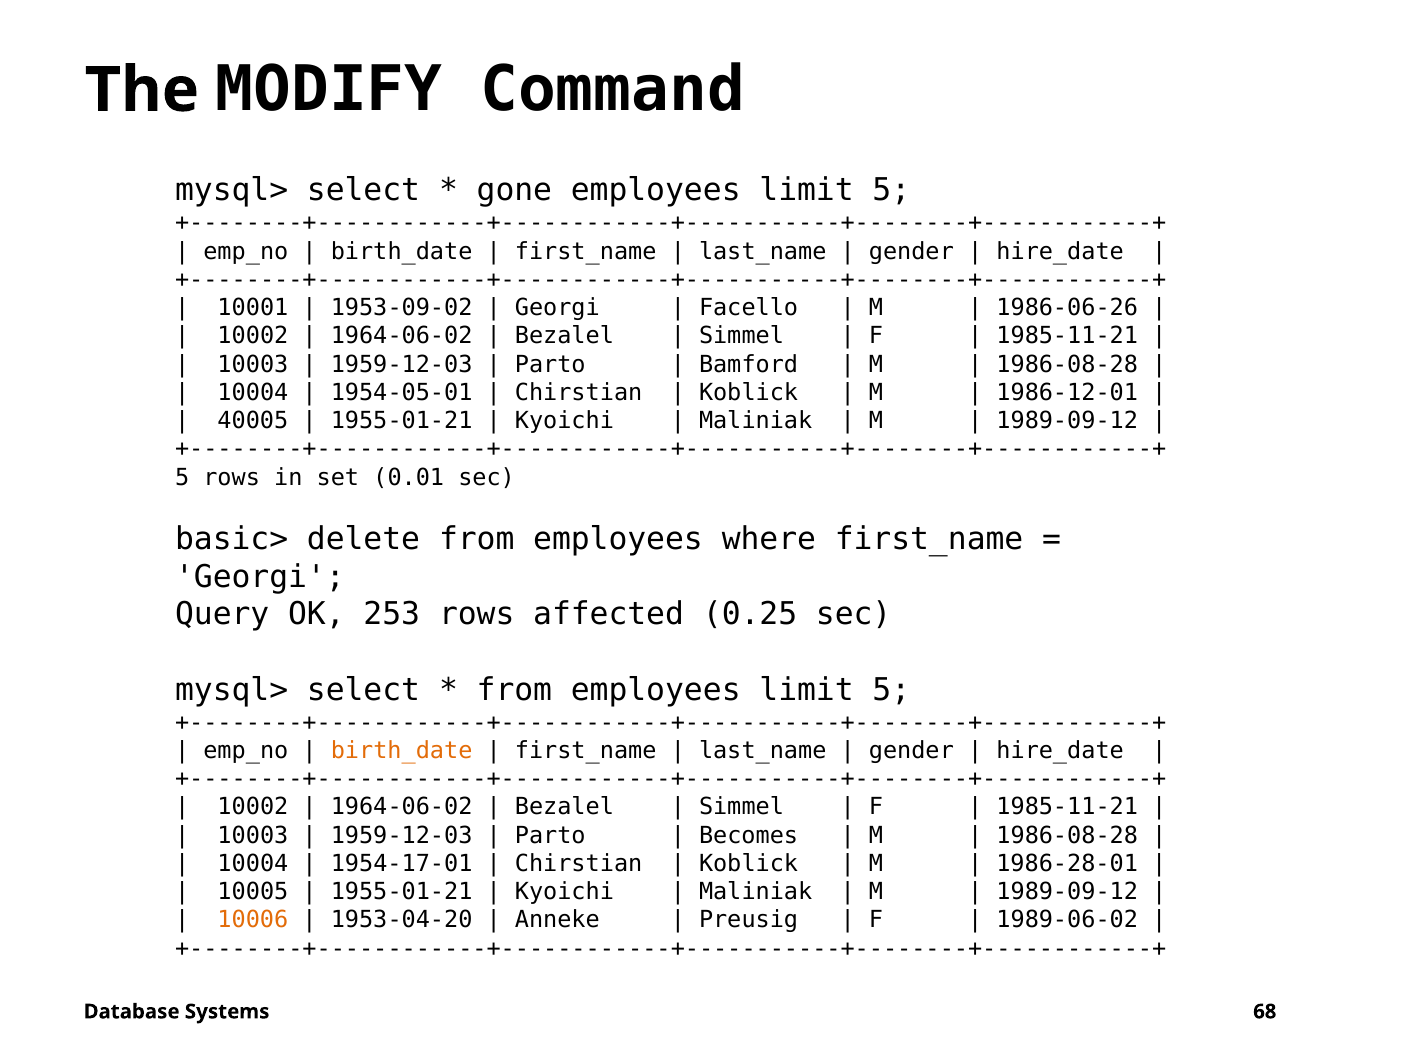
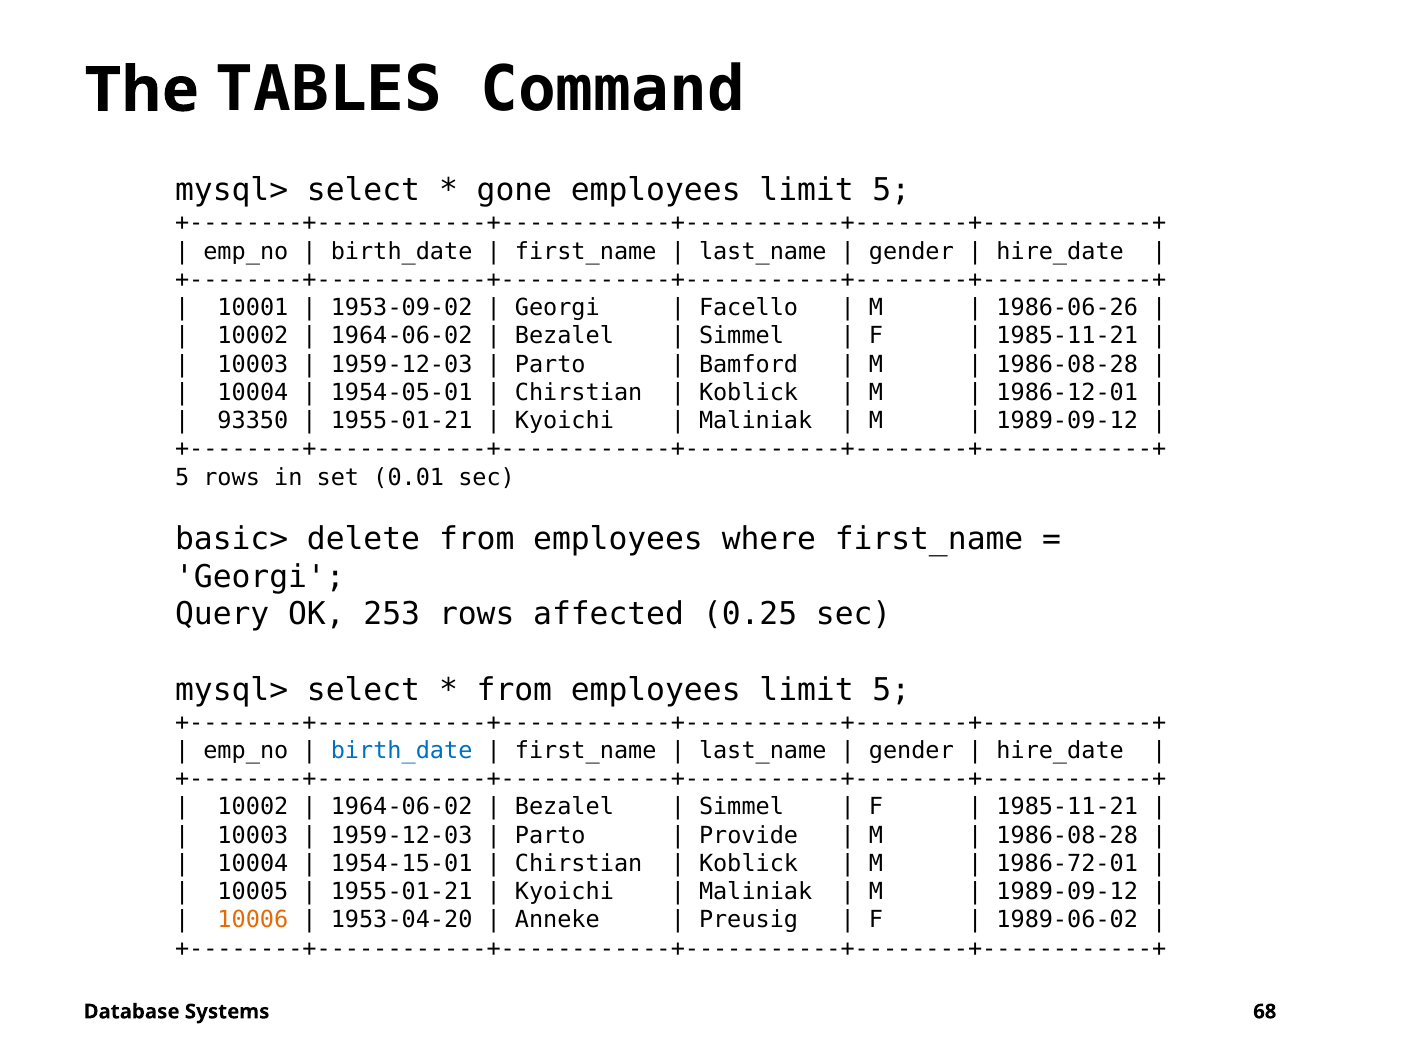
MODIFY: MODIFY -> TABLES (329, 90)
40005: 40005 -> 93350 (253, 421)
birth_date colour: orange -> blue (402, 750)
Becomes: Becomes -> Provide (749, 835)
1954-17-01: 1954-17-01 -> 1954-15-01 (402, 863)
1986-28-01: 1986-28-01 -> 1986-72-01 (1067, 863)
